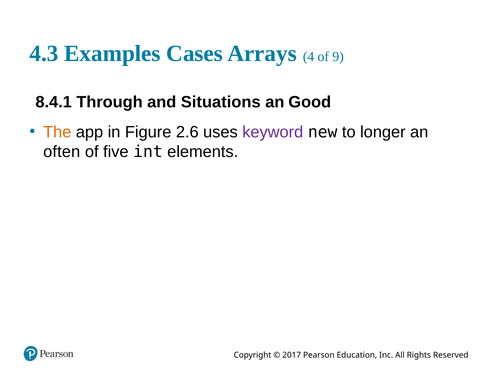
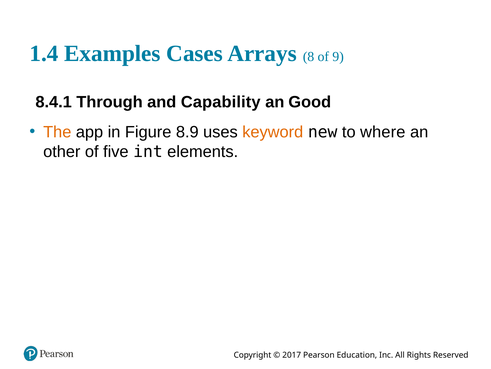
4.3: 4.3 -> 1.4 (44, 53)
4: 4 -> 8 (309, 56)
Situations: Situations -> Capability (221, 102)
2.6: 2.6 -> 8.9 (187, 132)
keyword colour: purple -> orange (273, 132)
longer: longer -> where (383, 132)
often: often -> other (62, 151)
